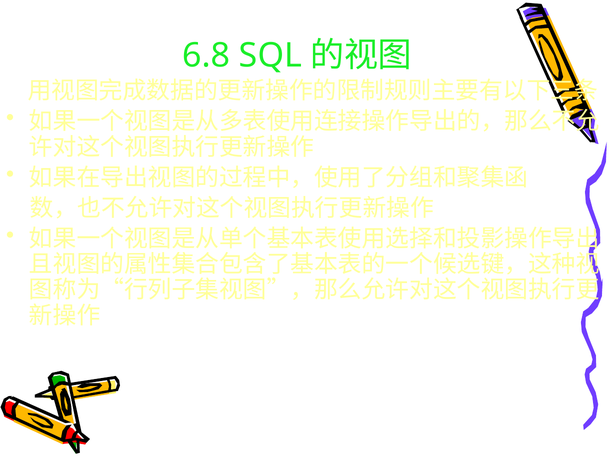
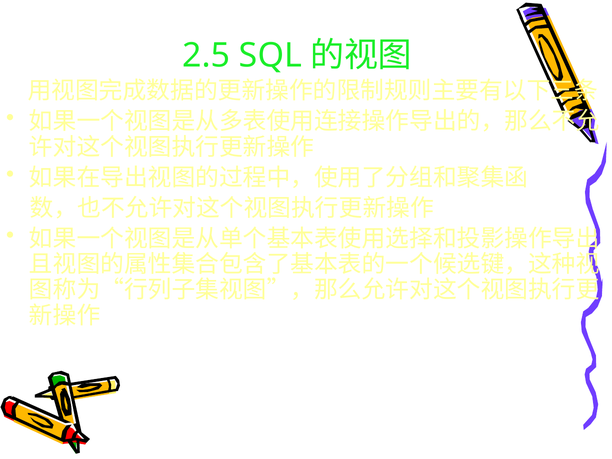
6.8: 6.8 -> 2.5 (206, 55)
